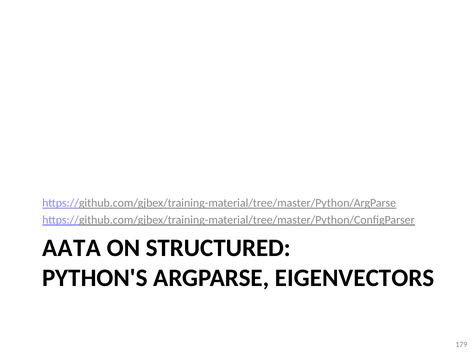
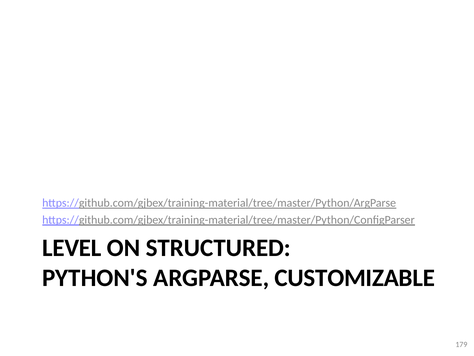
AATA: AATA -> LEVEL (72, 248)
EIGENVECTORS: EIGENVECTORS -> CUSTOMIZABLE (355, 278)
